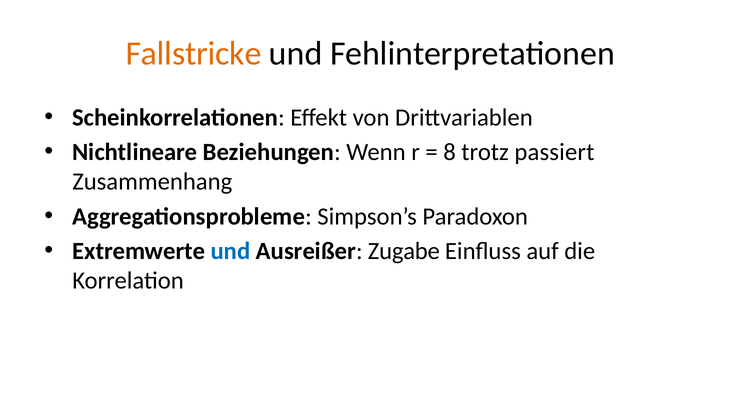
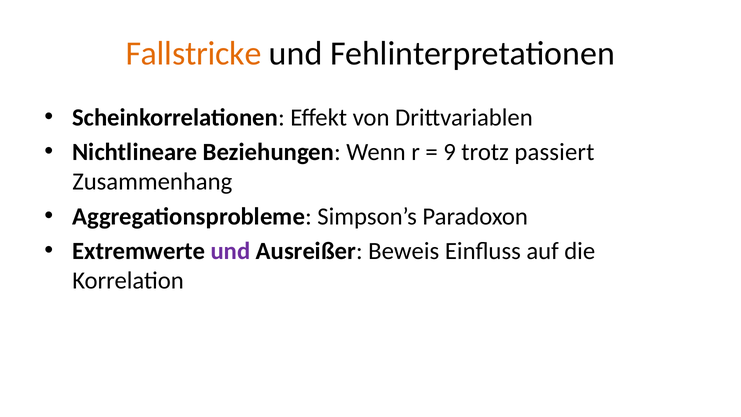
8: 8 -> 9 (450, 152)
und colour: blue -> purple (231, 251)
Zugabe: Zugabe -> Beweis (404, 251)
